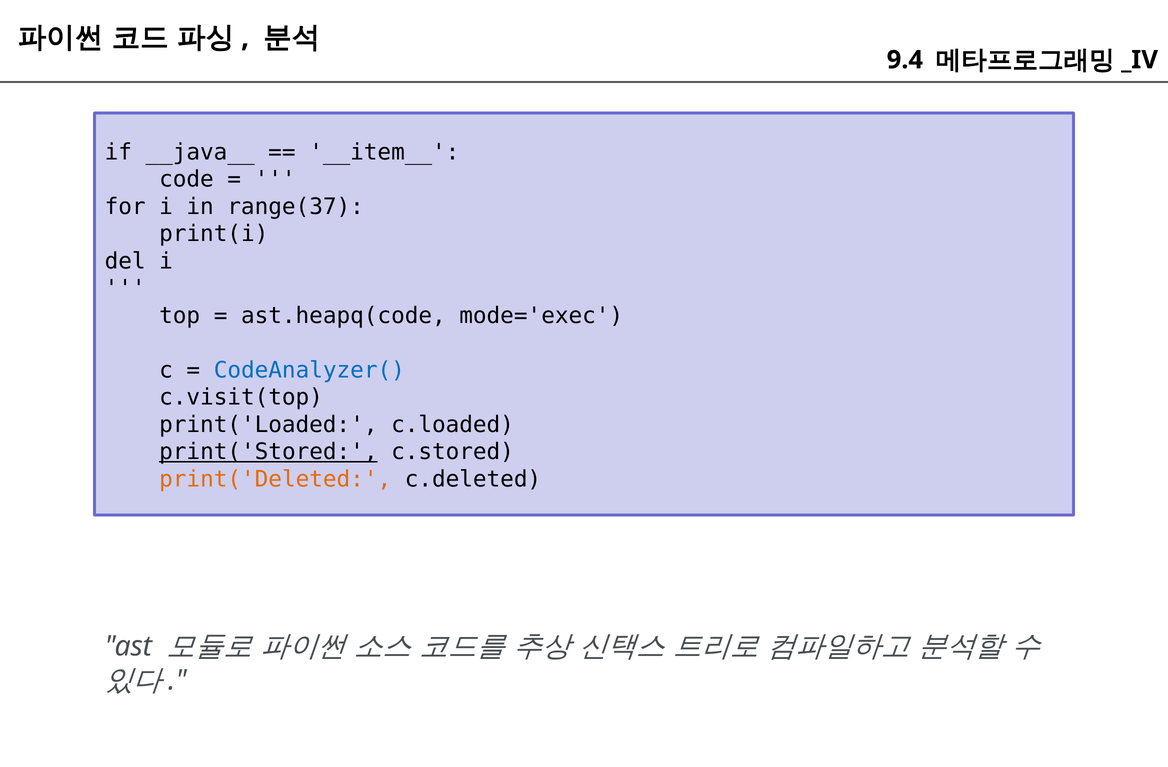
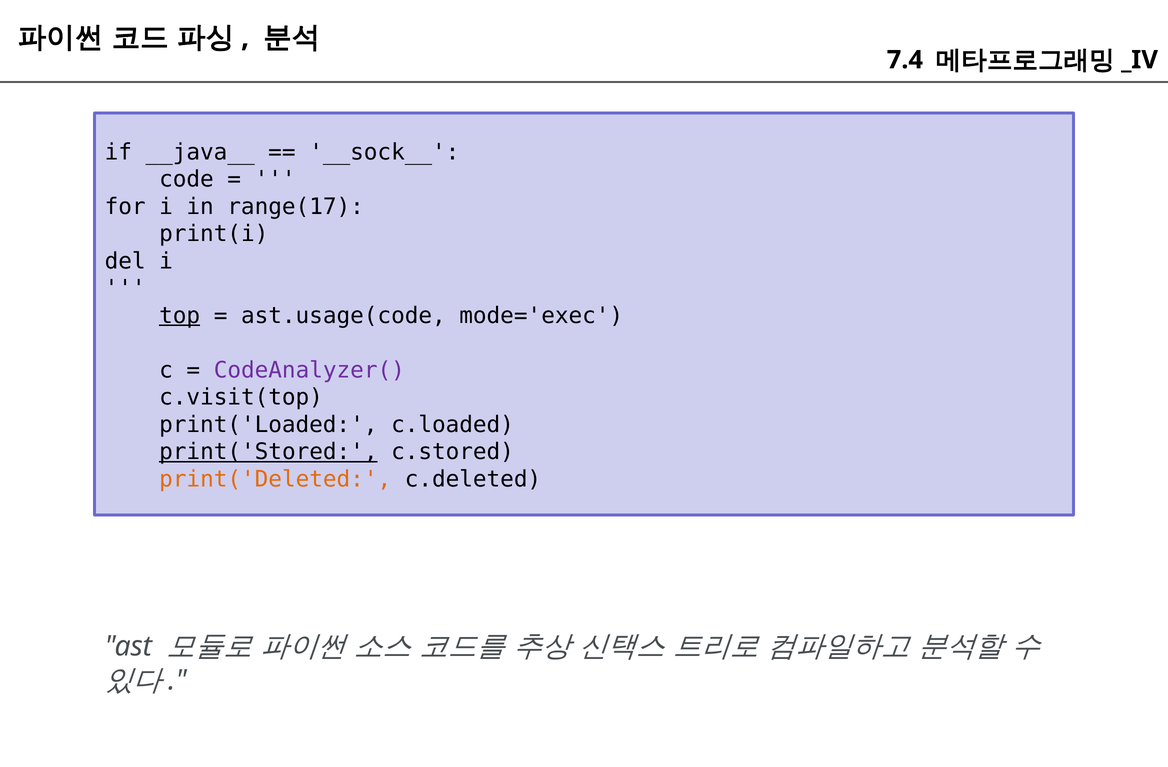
9.4: 9.4 -> 7.4 (905, 60)
__item__: __item__ -> __sock__ (384, 152)
range(37: range(37 -> range(17 (296, 207)
top underline: none -> present (180, 316)
ast.heapq(code: ast.heapq(code -> ast.usage(code (343, 316)
CodeAnalyzer( colour: blue -> purple (309, 370)
